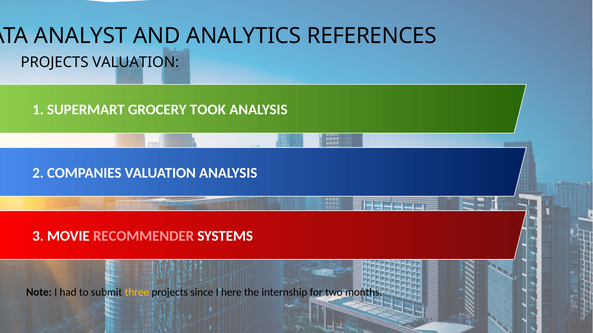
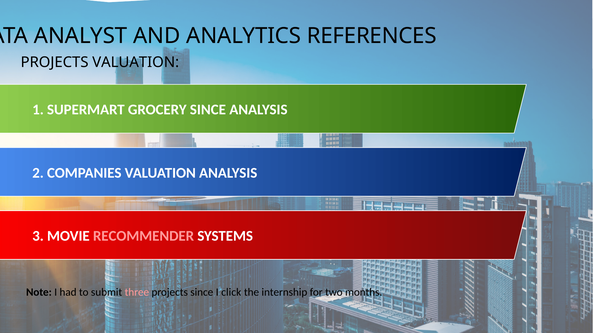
GROCERY TOOK: TOOK -> SINCE (208, 110)
three colour: yellow -> pink (137, 293)
here: here -> click (231, 293)
